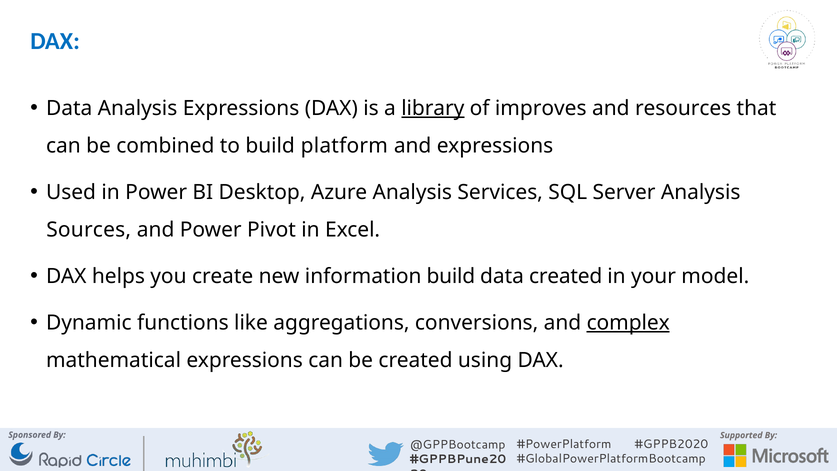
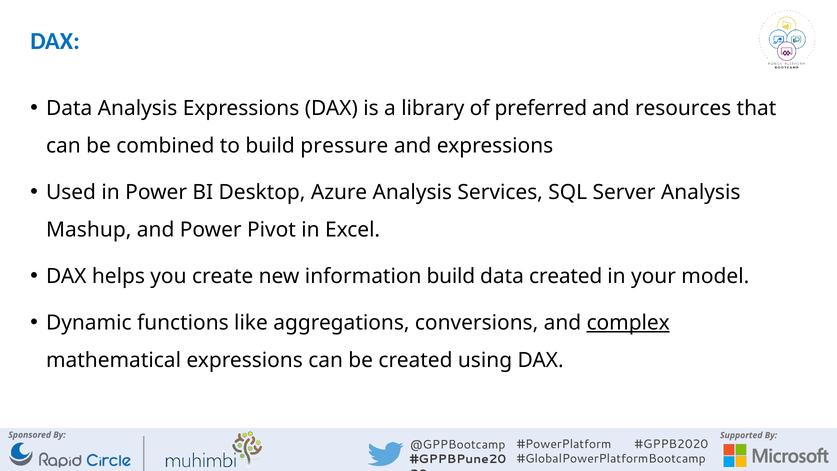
library underline: present -> none (433, 108)
improves: improves -> preferred (541, 108)
platform: platform -> pressure (344, 146)
Sources: Sources -> Mashup (89, 230)
